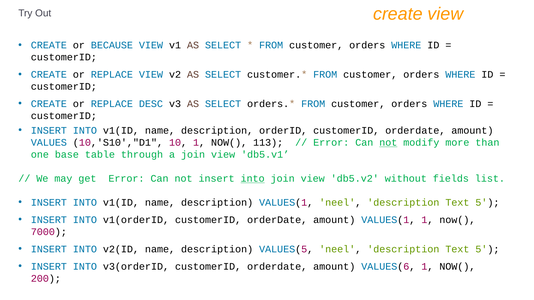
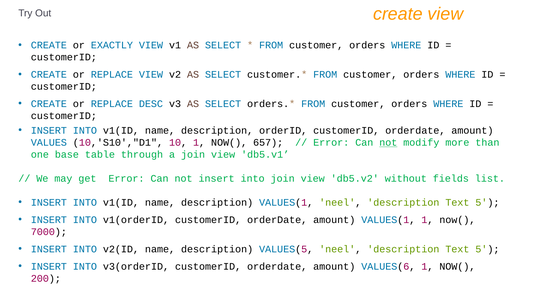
BECAUSE: BECAUSE -> EXACTLY (112, 45)
113: 113 -> 657 (268, 143)
into underline: present -> none (253, 179)
